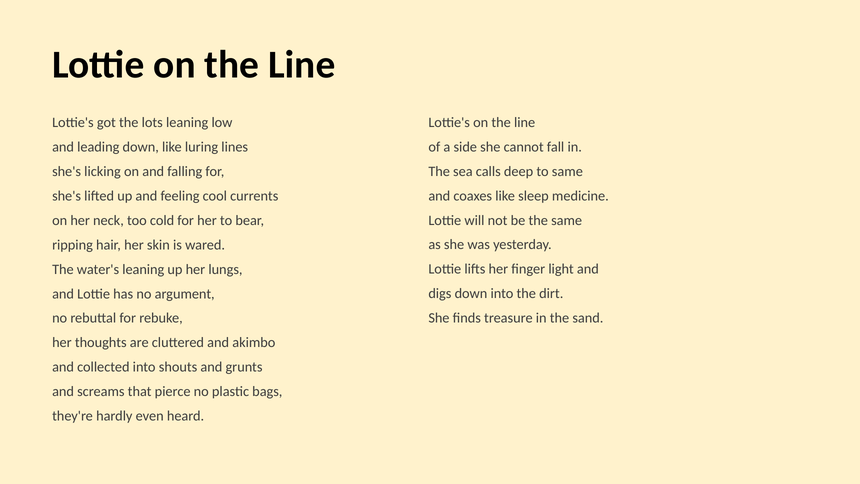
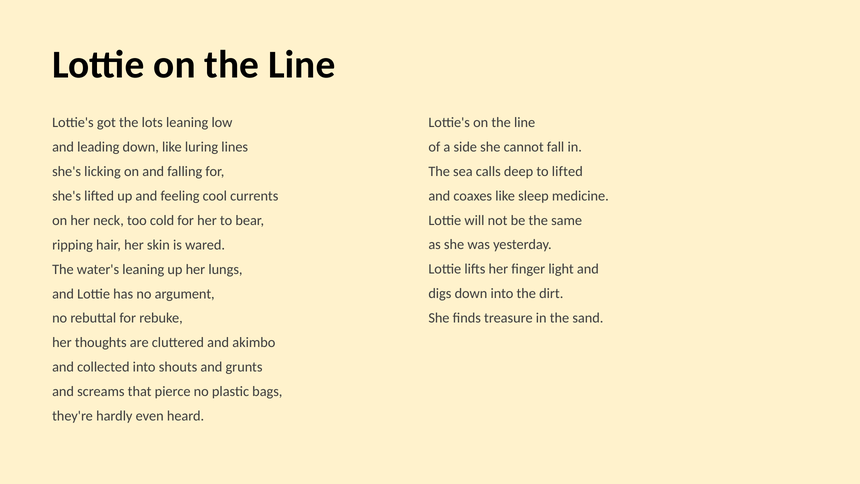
to same: same -> lifted (567, 171)
